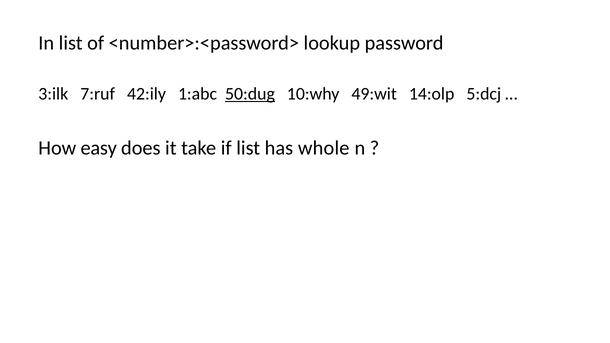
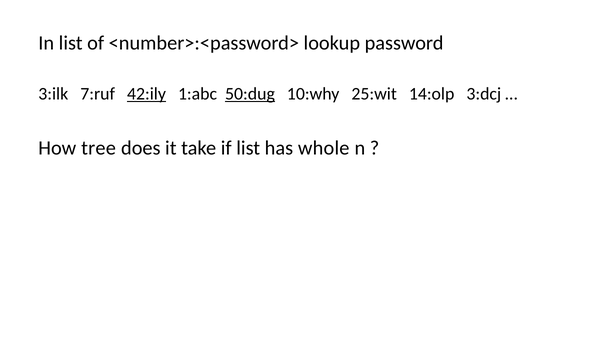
42:ily underline: none -> present (147, 94)
49:wit: 49:wit -> 25:wit (374, 94)
5:dcj: 5:dcj -> 3:dcj (484, 94)
easy: easy -> tree (99, 148)
